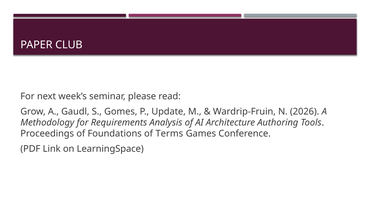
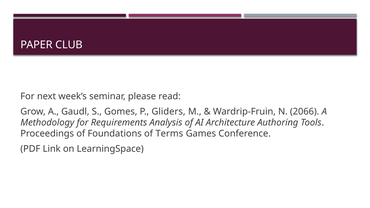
Update: Update -> Gliders (169, 112)
2026: 2026 -> 2066 (305, 112)
